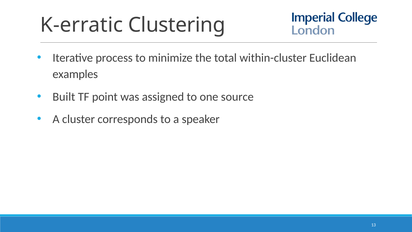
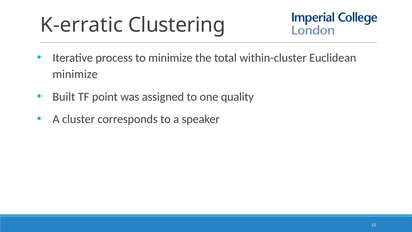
examples: examples -> minimize (75, 74)
source: source -> quality (237, 97)
